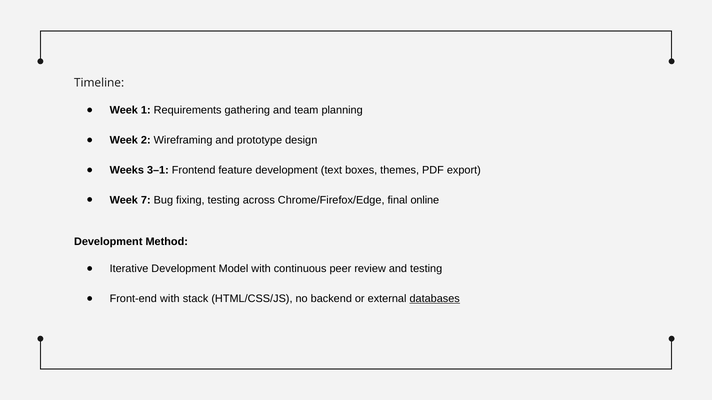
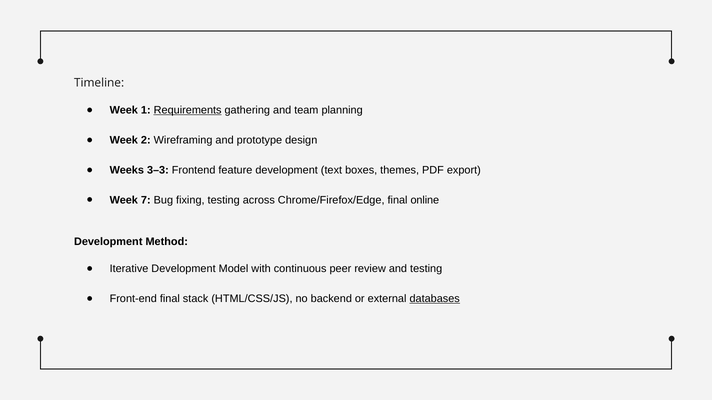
Requirements underline: none -> present (188, 110)
3–1: 3–1 -> 3–3 (158, 170)
Front-end with: with -> final (170, 299)
